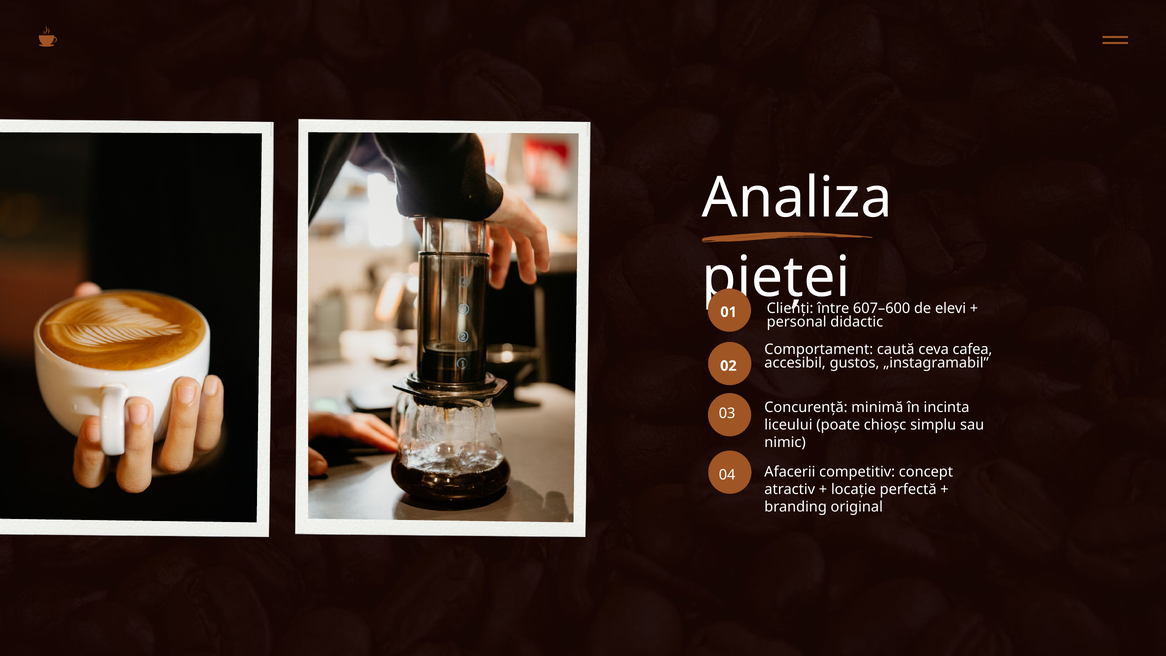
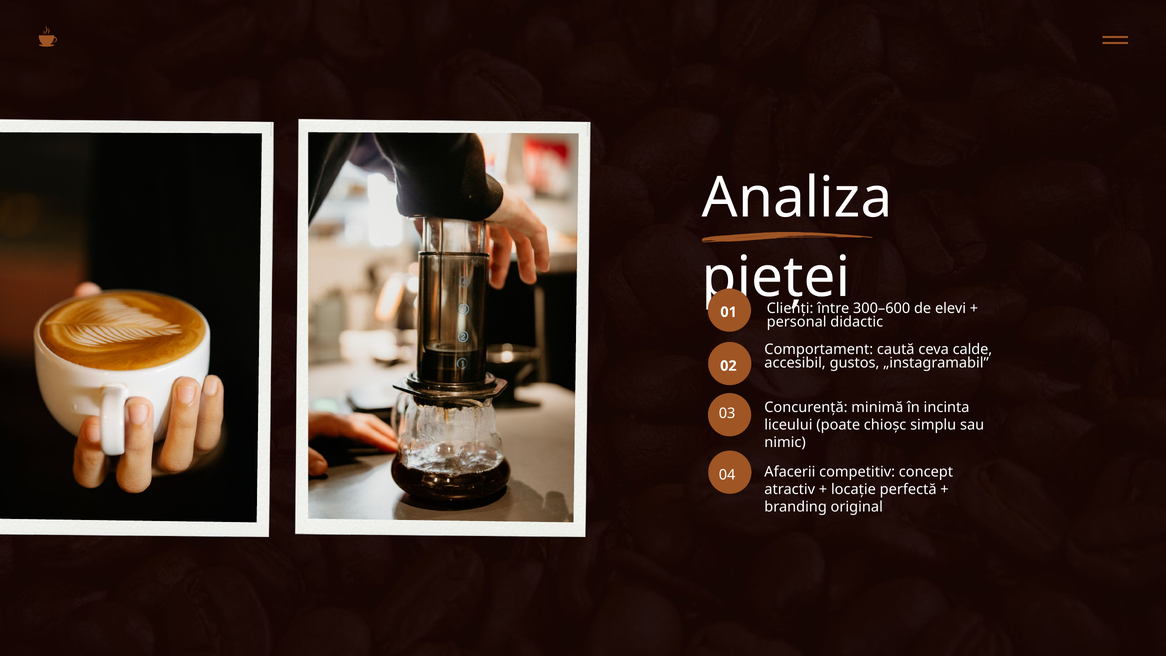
607–600: 607–600 -> 300–600 (882, 308)
cafea: cafea -> calde (972, 349)
